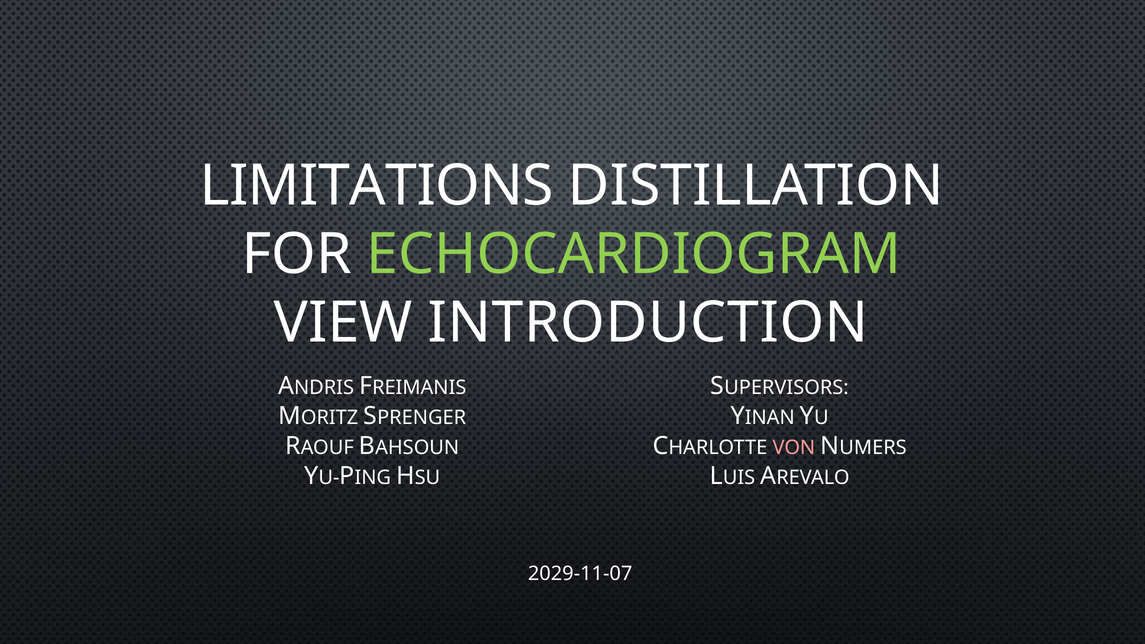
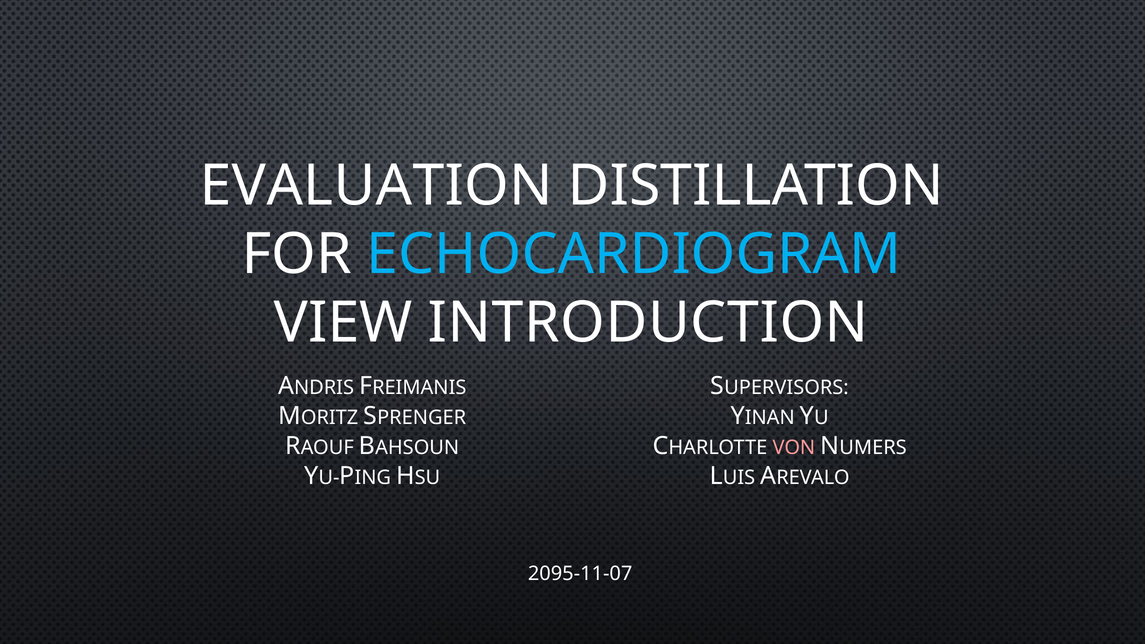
LIMITATIONS: LIMITATIONS -> EVALUATION (376, 186)
ECHOCARDIOGRAM colour: light green -> light blue (634, 254)
2029-11-07: 2029-11-07 -> 2095-11-07 (580, 574)
